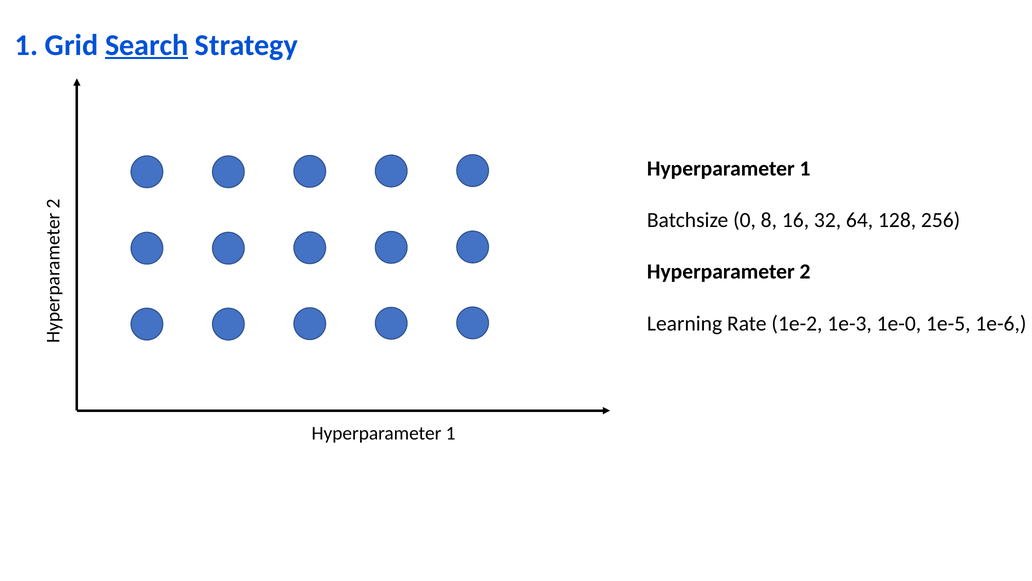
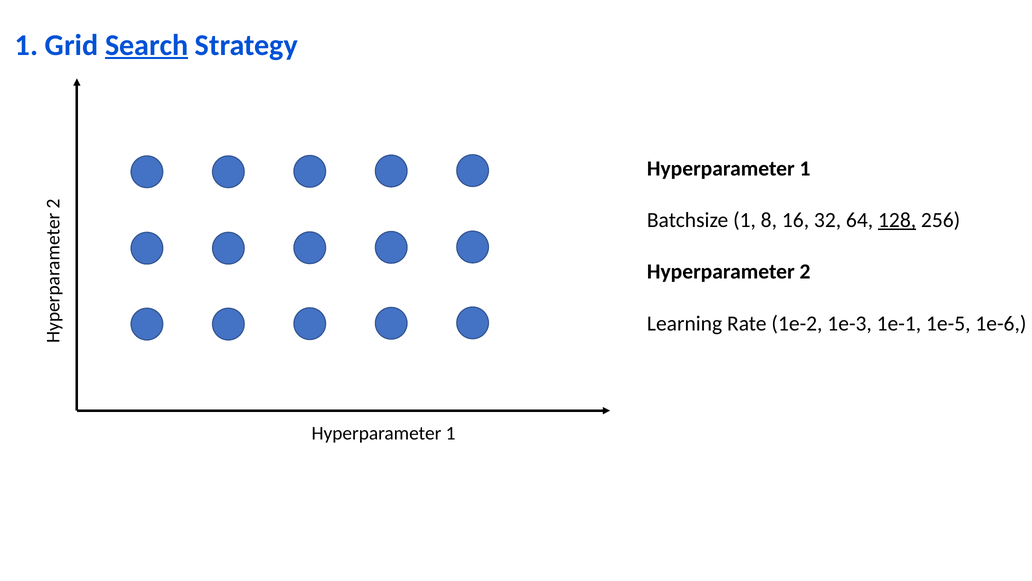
Batchsize 0: 0 -> 1 (745, 220)
128 underline: none -> present (897, 220)
1e-0: 1e-0 -> 1e-1 (899, 323)
